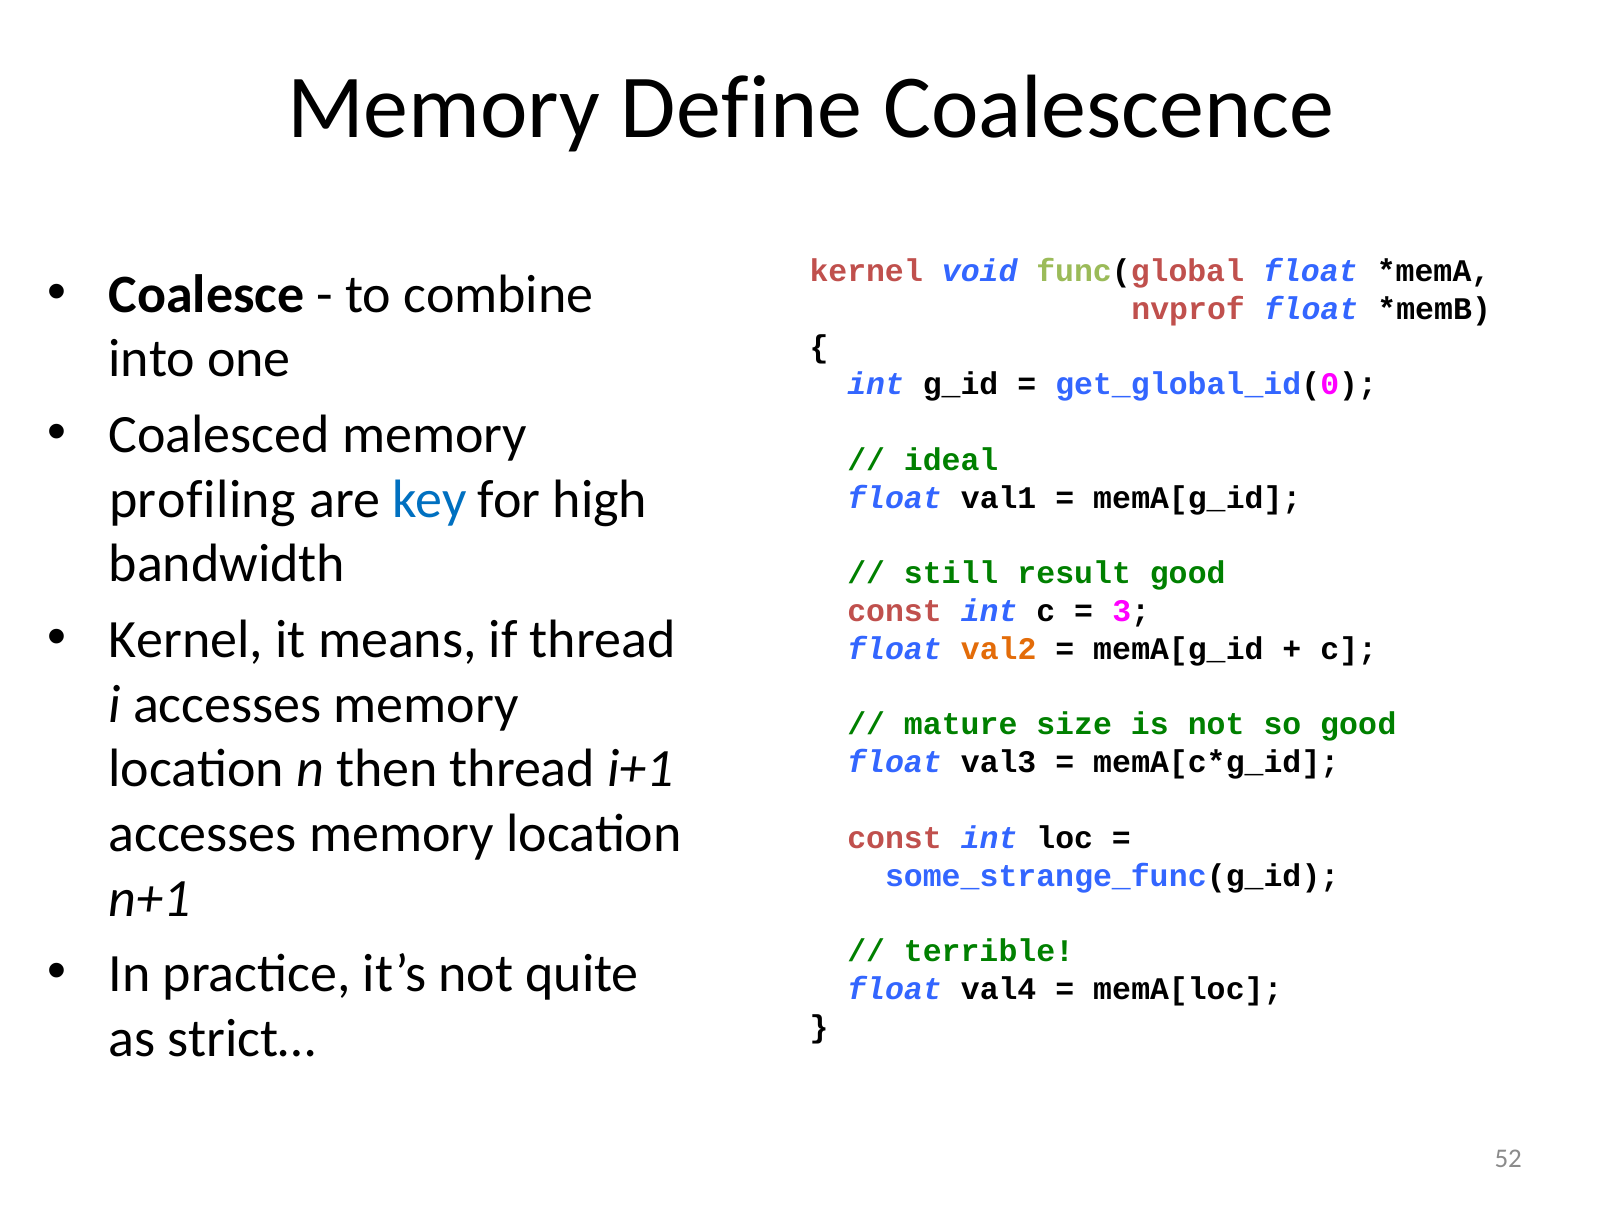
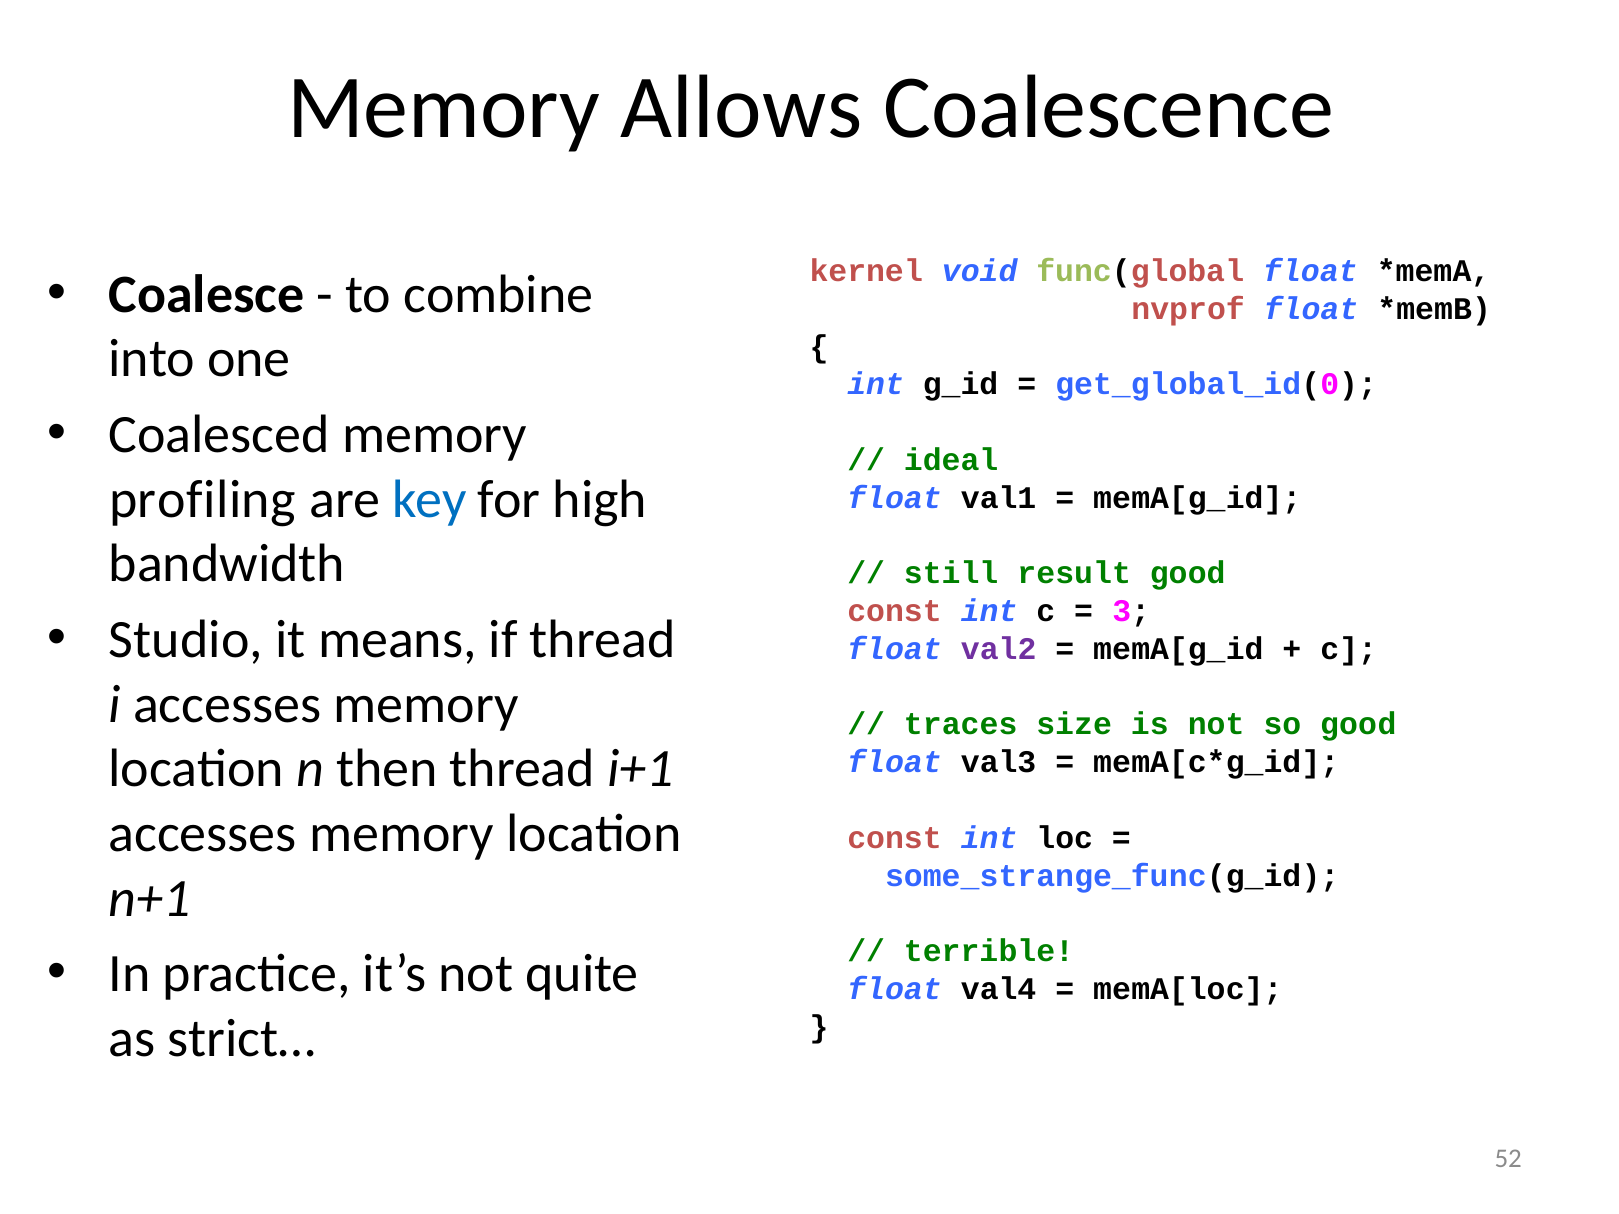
Define: Define -> Allows (741, 107)
Kernel: Kernel -> Studio (186, 640)
val2 colour: orange -> purple (999, 649)
mature: mature -> traces (961, 725)
